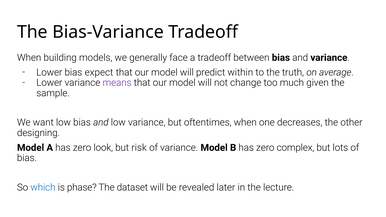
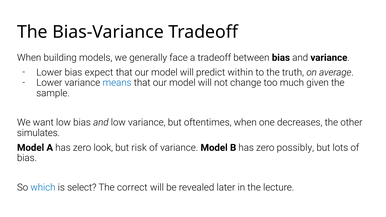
means colour: purple -> blue (117, 83)
designing: designing -> simulates (38, 133)
complex: complex -> possibly (295, 148)
phase: phase -> select (82, 188)
dataset: dataset -> correct (132, 188)
